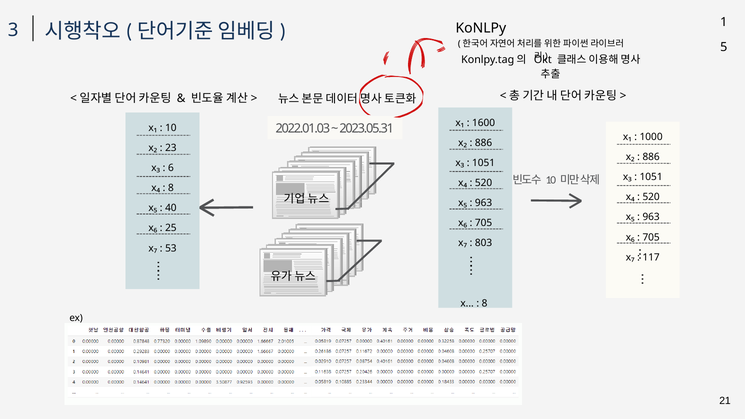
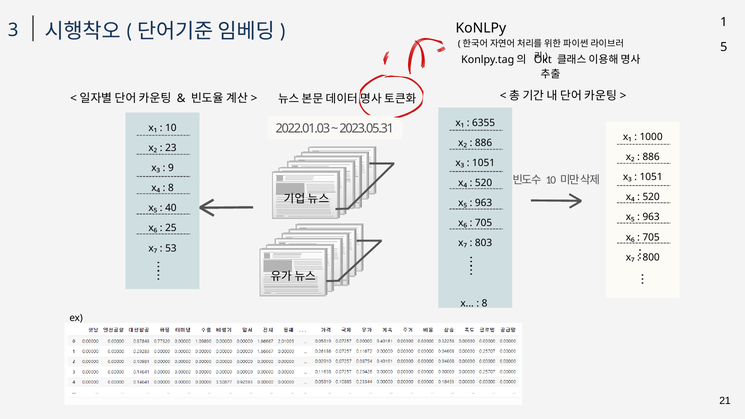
1600: 1600 -> 6355 (484, 123)
6: 6 -> 9 (171, 168)
117: 117 -> 800 (651, 257)
